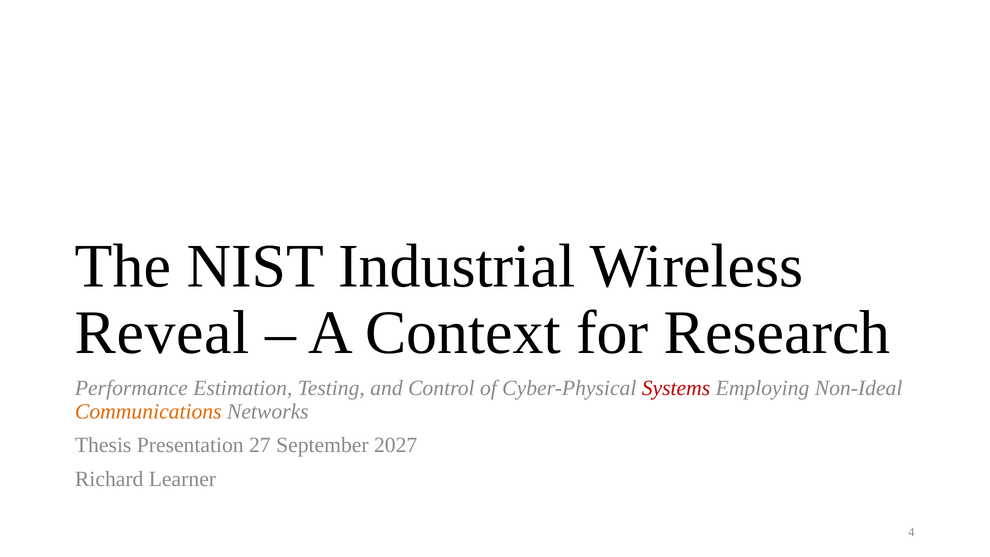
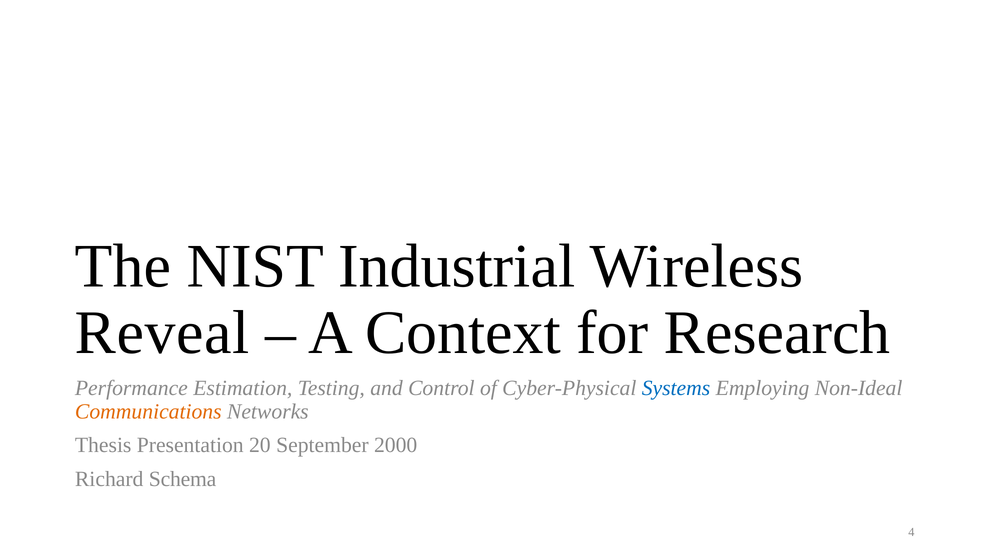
Systems colour: red -> blue (676, 388)
27: 27 -> 20 (260, 445)
2027: 2027 -> 2000 (396, 445)
Learner: Learner -> Schema (183, 479)
